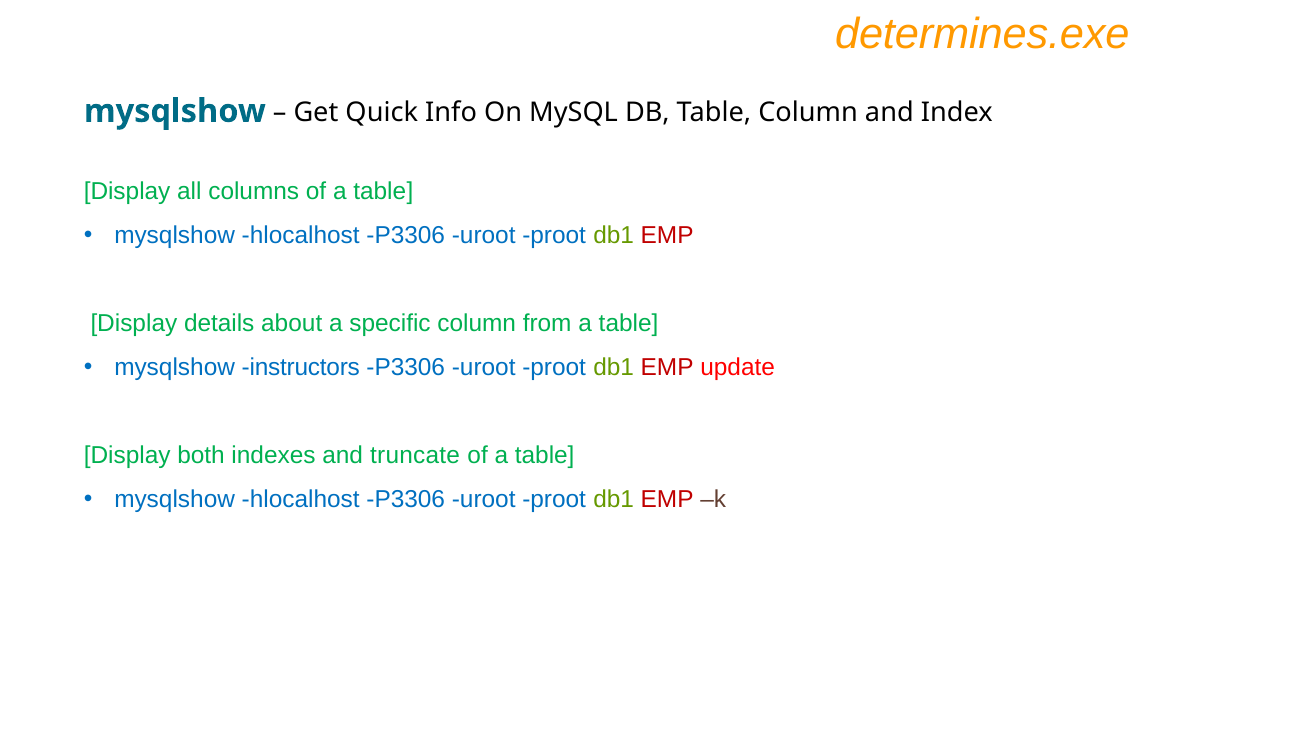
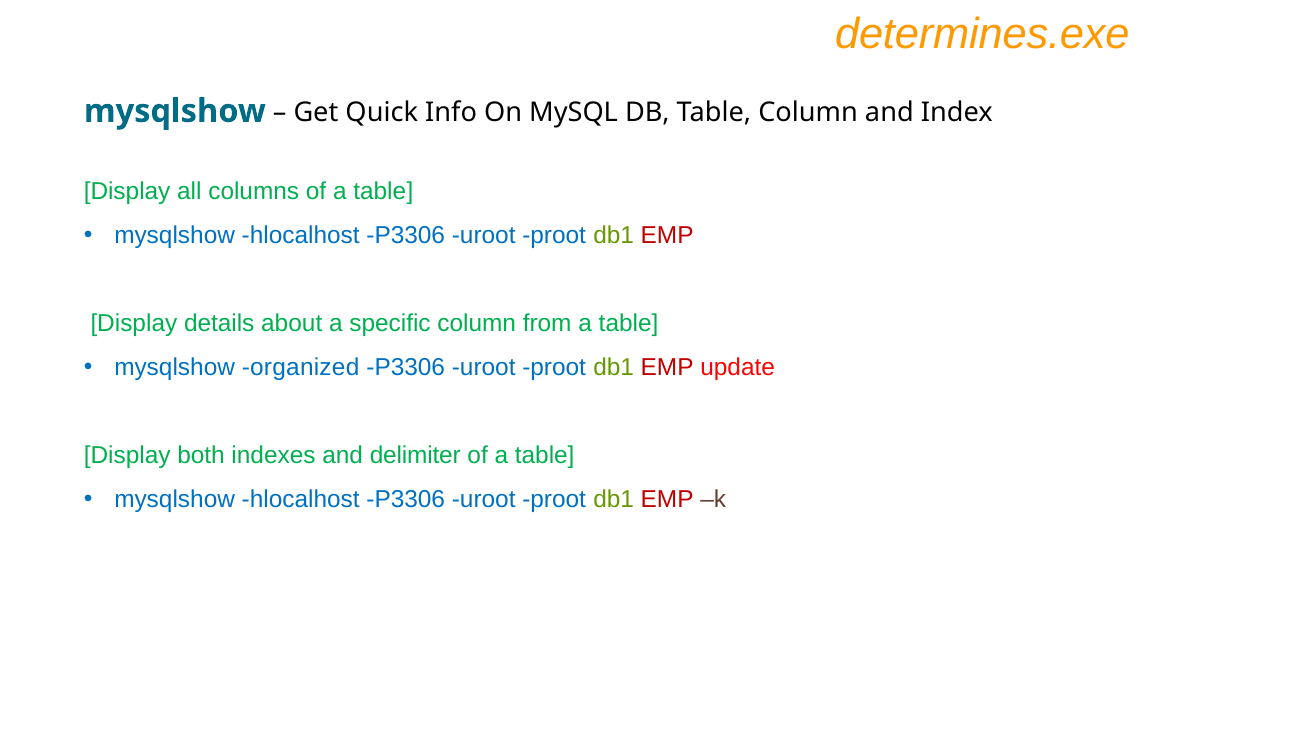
instructors: instructors -> organized (301, 367)
truncate: truncate -> delimiter (415, 455)
